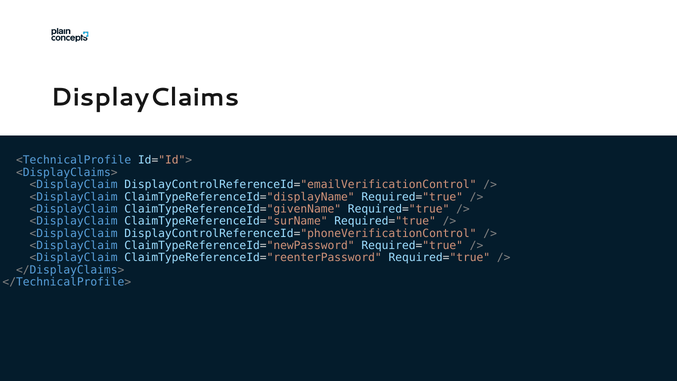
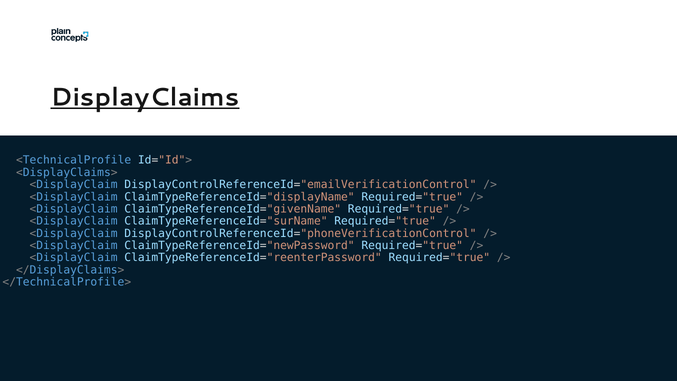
DisplayClaims underline: none -> present (145, 97)
